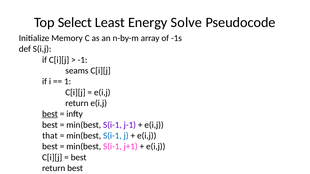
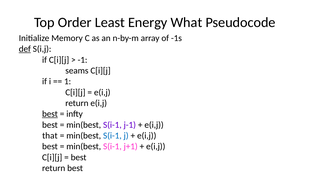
Select: Select -> Order (75, 23)
Solve: Solve -> What (186, 23)
def underline: none -> present (25, 49)
